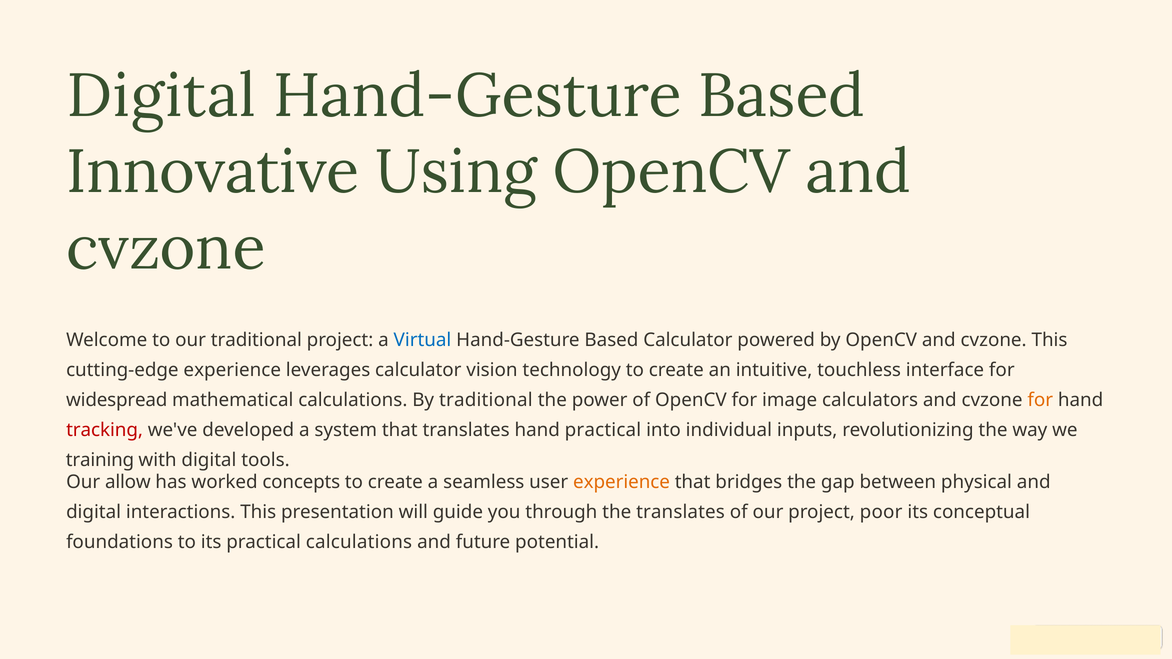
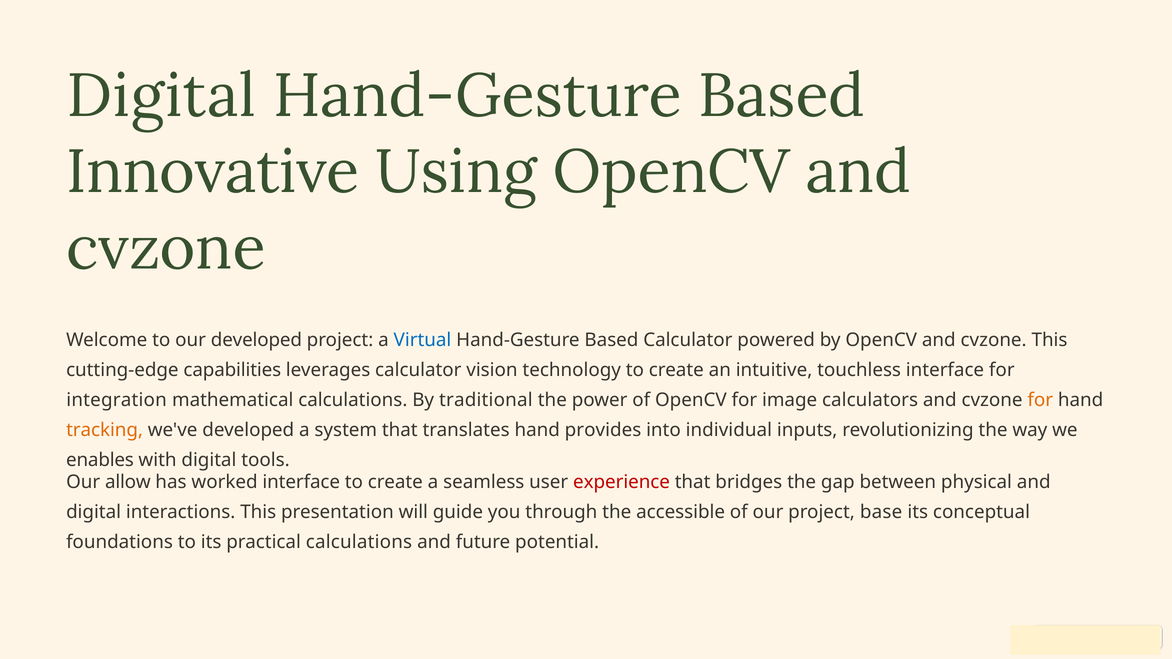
our traditional: traditional -> developed (256, 340)
cutting-edge experience: experience -> capabilities (232, 370)
widespread: widespread -> integration (117, 400)
tracking colour: red -> orange (105, 430)
hand practical: practical -> provides (603, 430)
training: training -> enables (100, 460)
worked concepts: concepts -> interface (301, 482)
experience colour: orange -> red (622, 482)
the translates: translates -> accessible (681, 512)
poor: poor -> base (881, 512)
